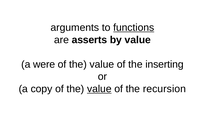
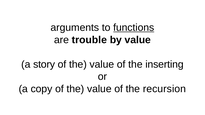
asserts: asserts -> trouble (89, 40)
were: were -> story (44, 65)
value underline: present -> none (99, 89)
